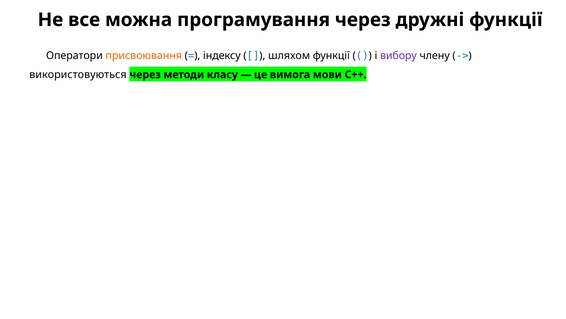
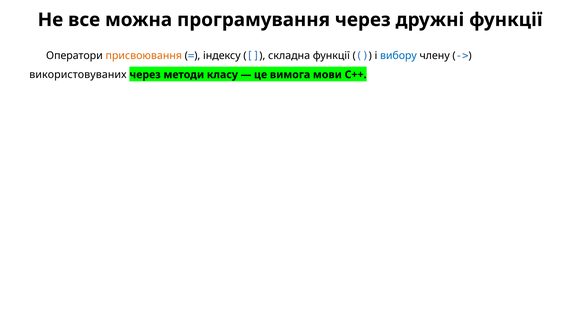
шляхом: шляхом -> складна (289, 55)
вибору colour: purple -> blue (398, 55)
використовуються: використовуються -> використовуваних (78, 75)
